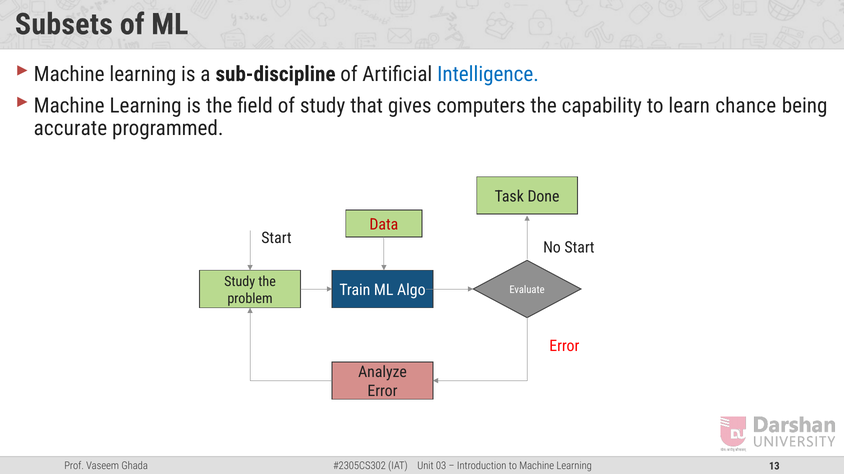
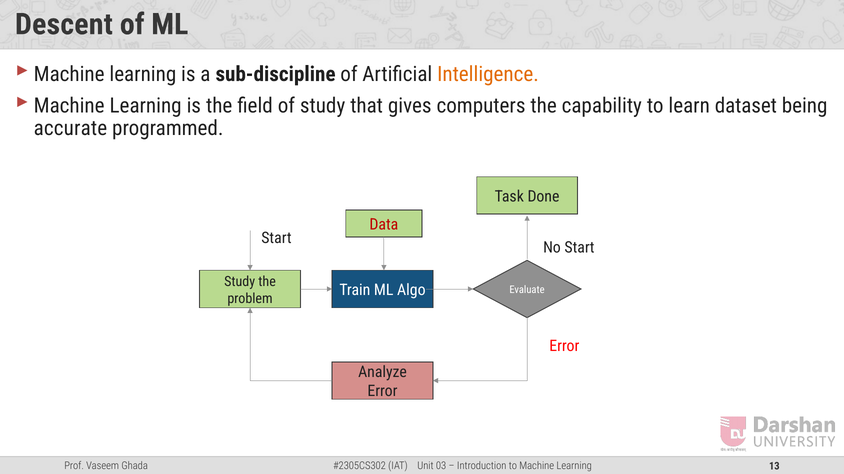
Subsets: Subsets -> Descent (64, 24)
Intelligence colour: blue -> orange (488, 74)
chance: chance -> dataset (746, 106)
